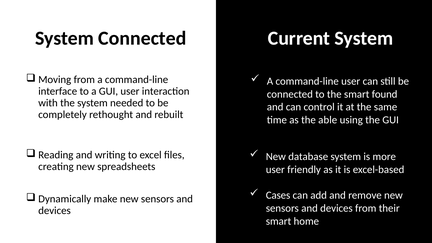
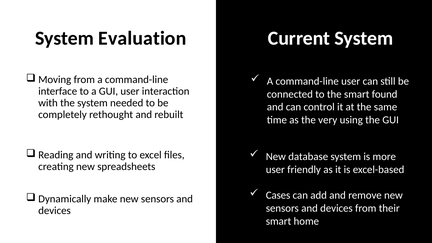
System Connected: Connected -> Evaluation (142, 38)
able: able -> very (328, 120)
